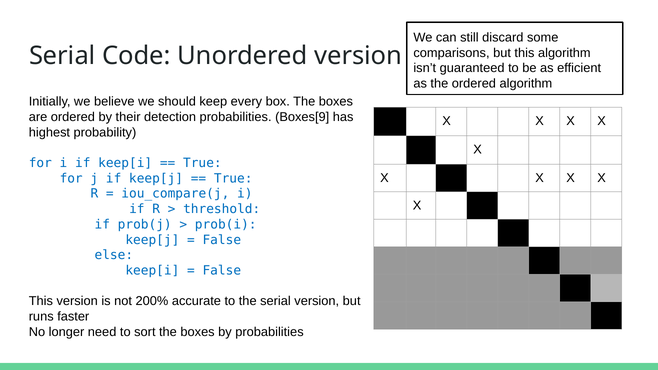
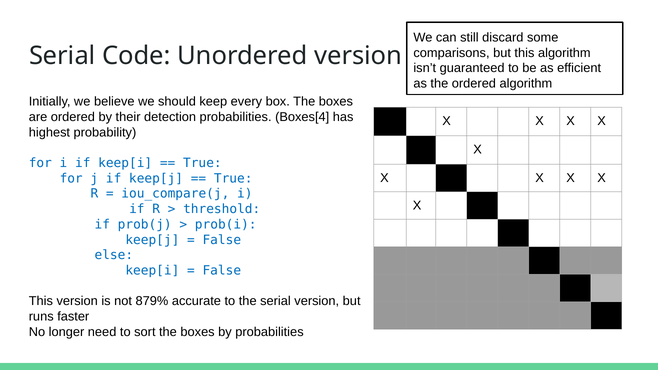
Boxes[9: Boxes[9 -> Boxes[4 (302, 117)
200%: 200% -> 879% (152, 301)
